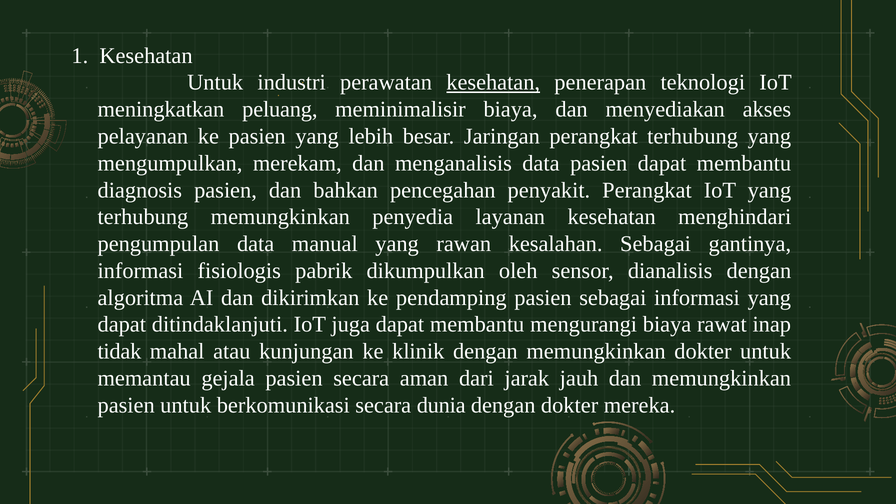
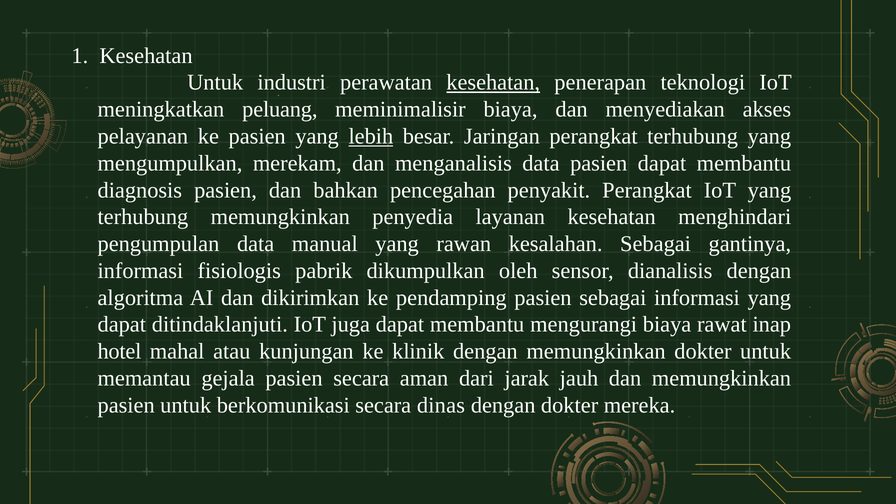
lebih underline: none -> present (371, 136)
tidak: tidak -> hotel (119, 351)
dunia: dunia -> dinas (441, 405)
